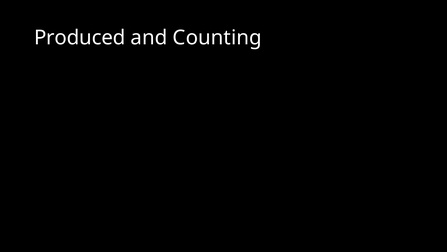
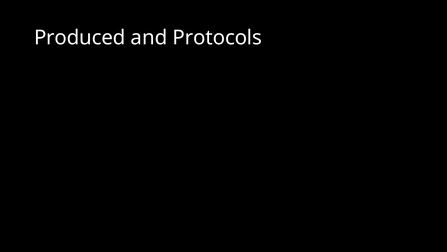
Counting: Counting -> Protocols (217, 38)
